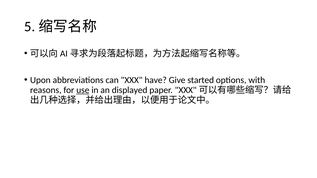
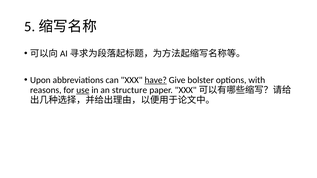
have underline: none -> present (156, 80)
started: started -> bolster (201, 80)
displayed: displayed -> structure (130, 90)
